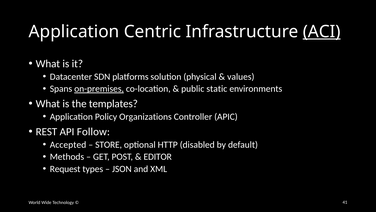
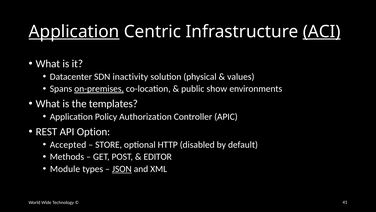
Application underline: none -> present (74, 32)
platforms: platforms -> inactivity (130, 77)
static: static -> show (217, 89)
Organizations: Organizations -> Authorization (145, 116)
Follow: Follow -> Option (93, 131)
Request: Request -> Module (65, 169)
JSON underline: none -> present (122, 169)
